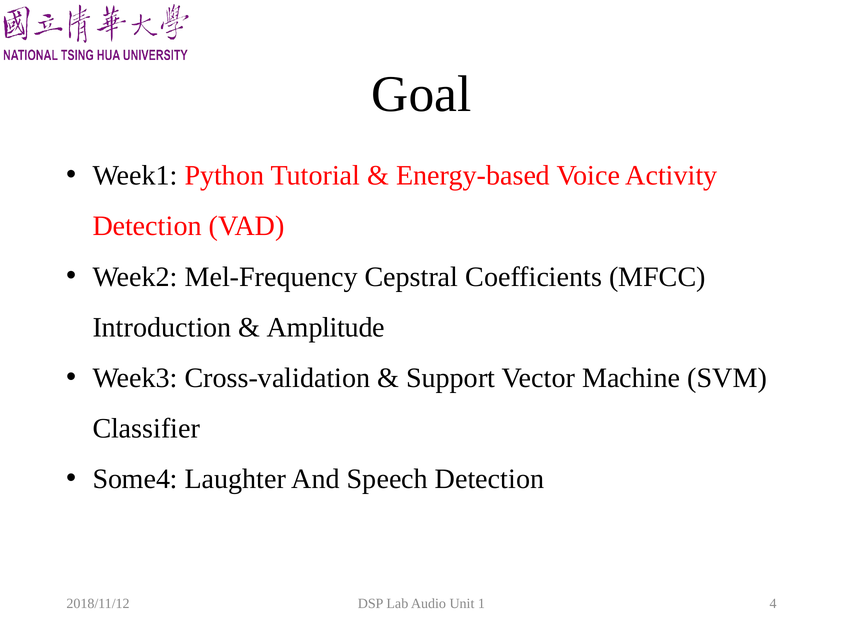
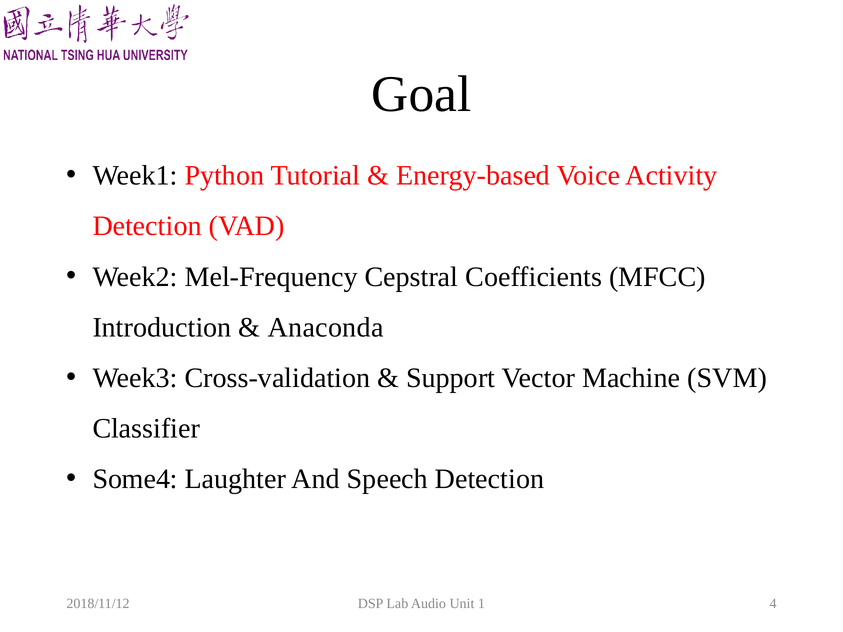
Amplitude: Amplitude -> Anaconda (326, 327)
